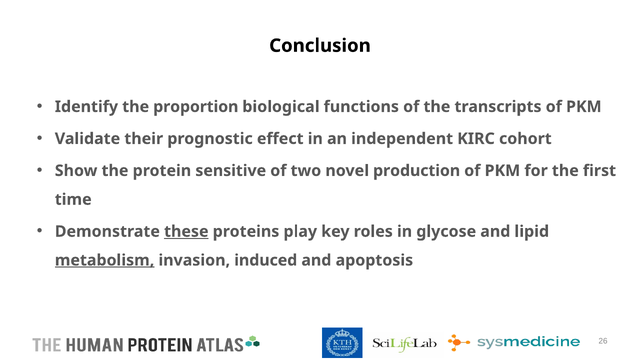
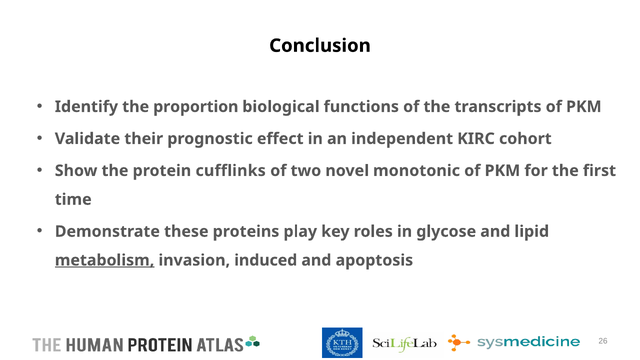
sensitive: sensitive -> cufflinks (231, 171)
production: production -> monotonic (417, 171)
these underline: present -> none (186, 232)
